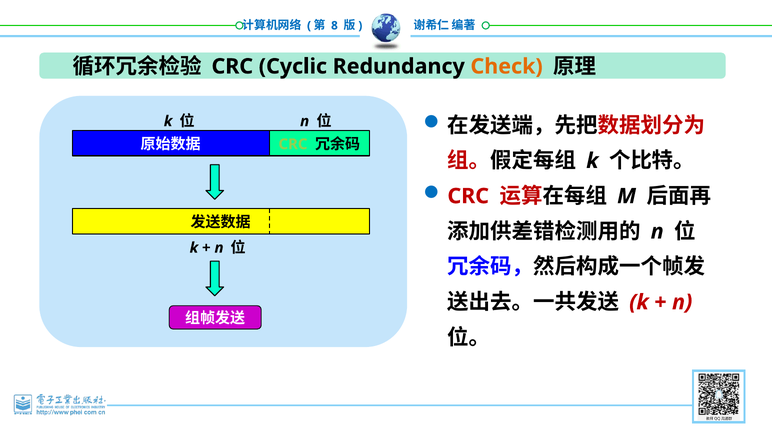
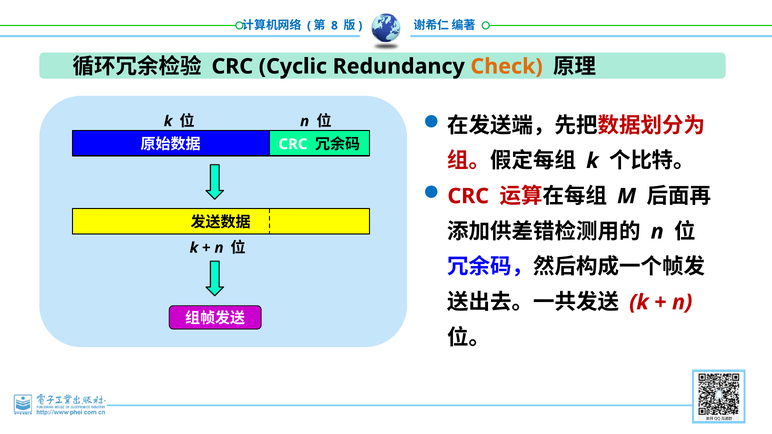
CRC colour: light green -> white (293, 144)
